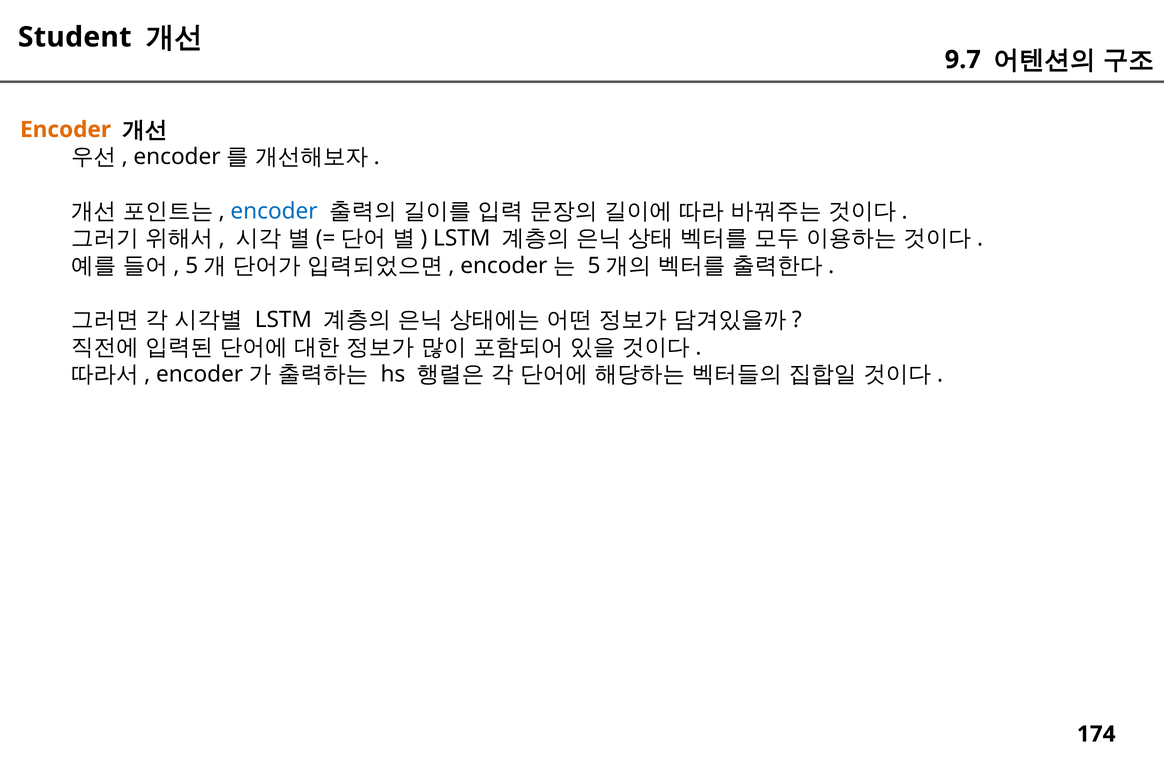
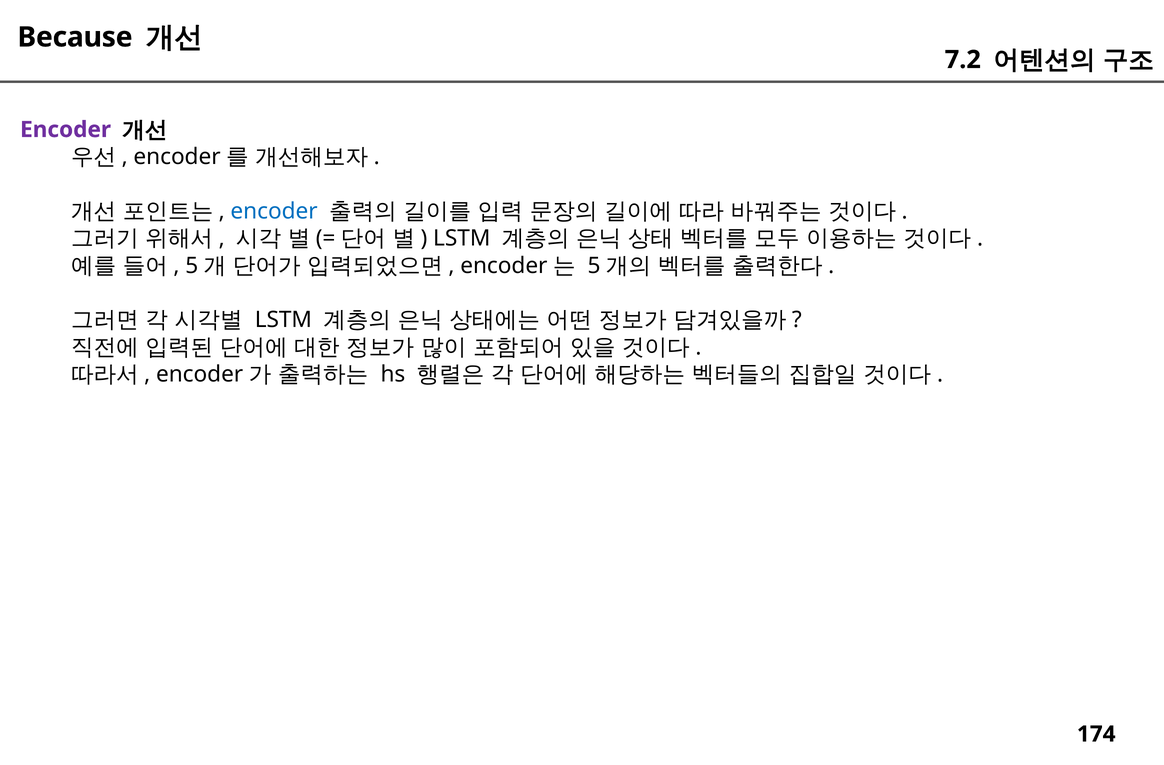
Student: Student -> Because (75, 37)
9.7: 9.7 -> 7.2 (963, 60)
Encoder colour: orange -> purple (66, 130)
